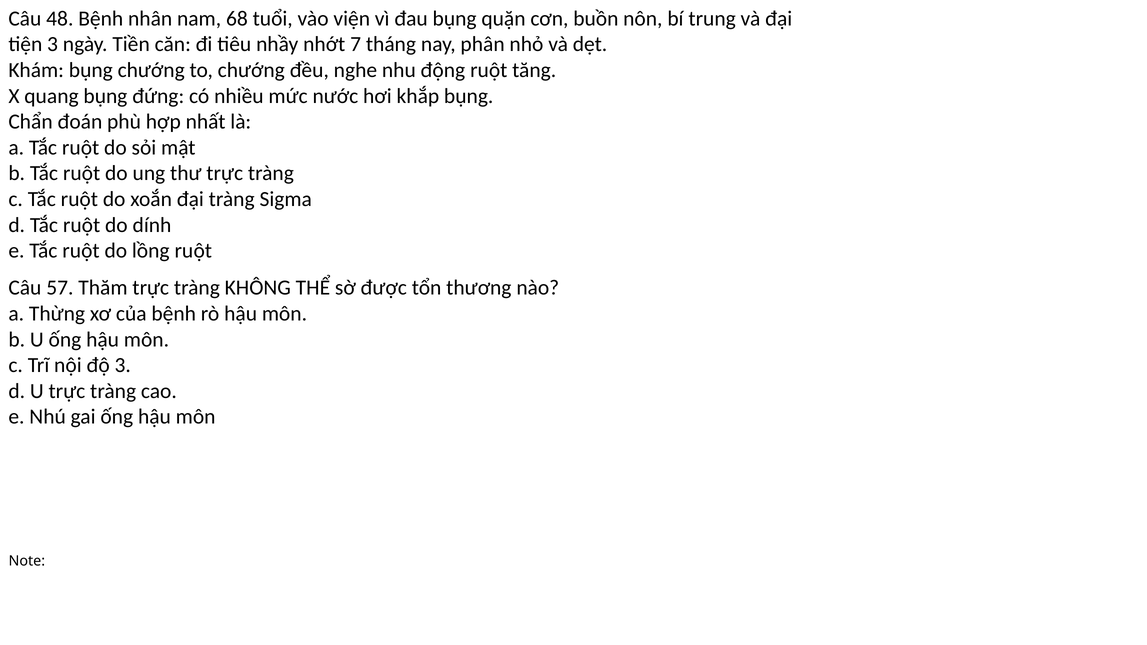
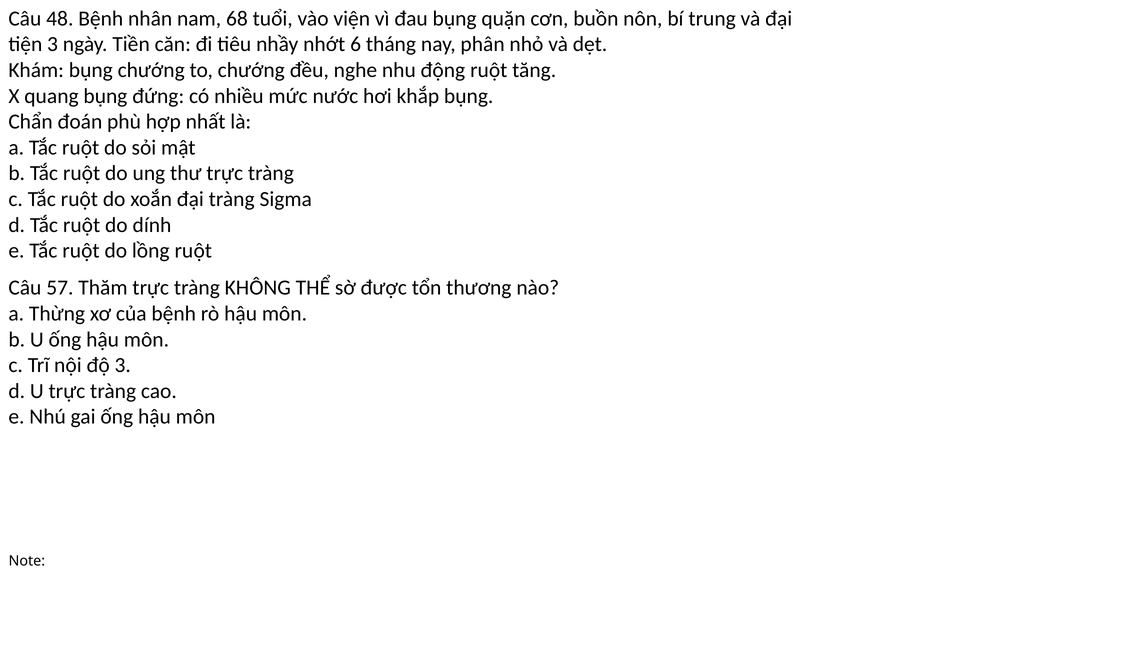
7: 7 -> 6 (356, 44)
